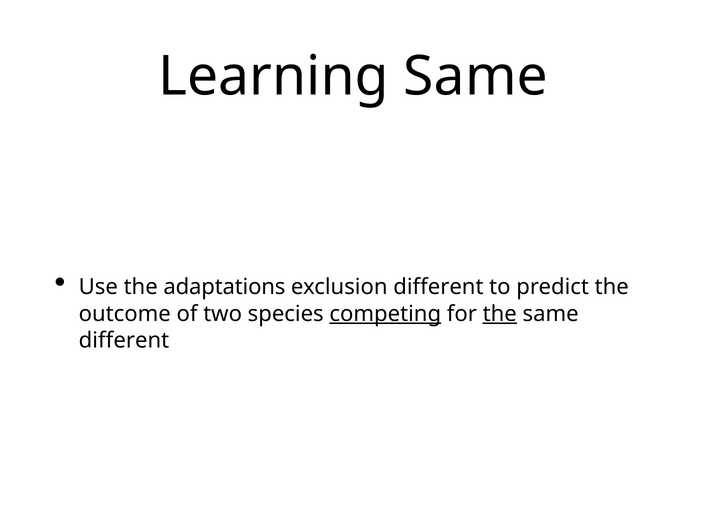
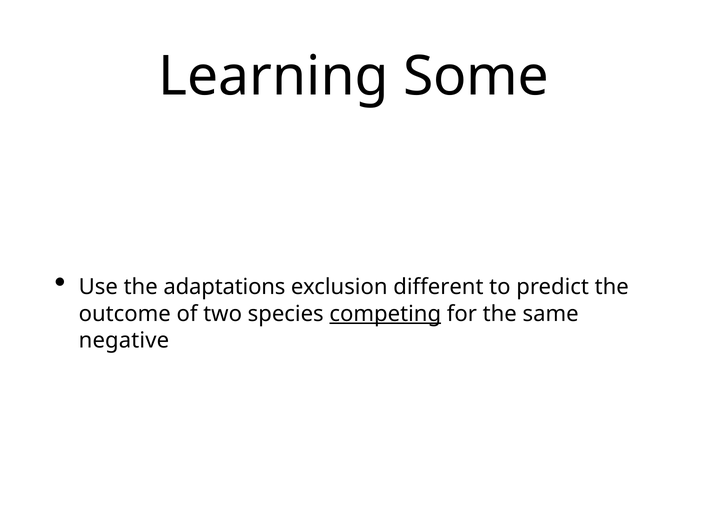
Learning Same: Same -> Some (476, 76)
the underline: present -> none (500, 313)
different: different -> negative (124, 340)
